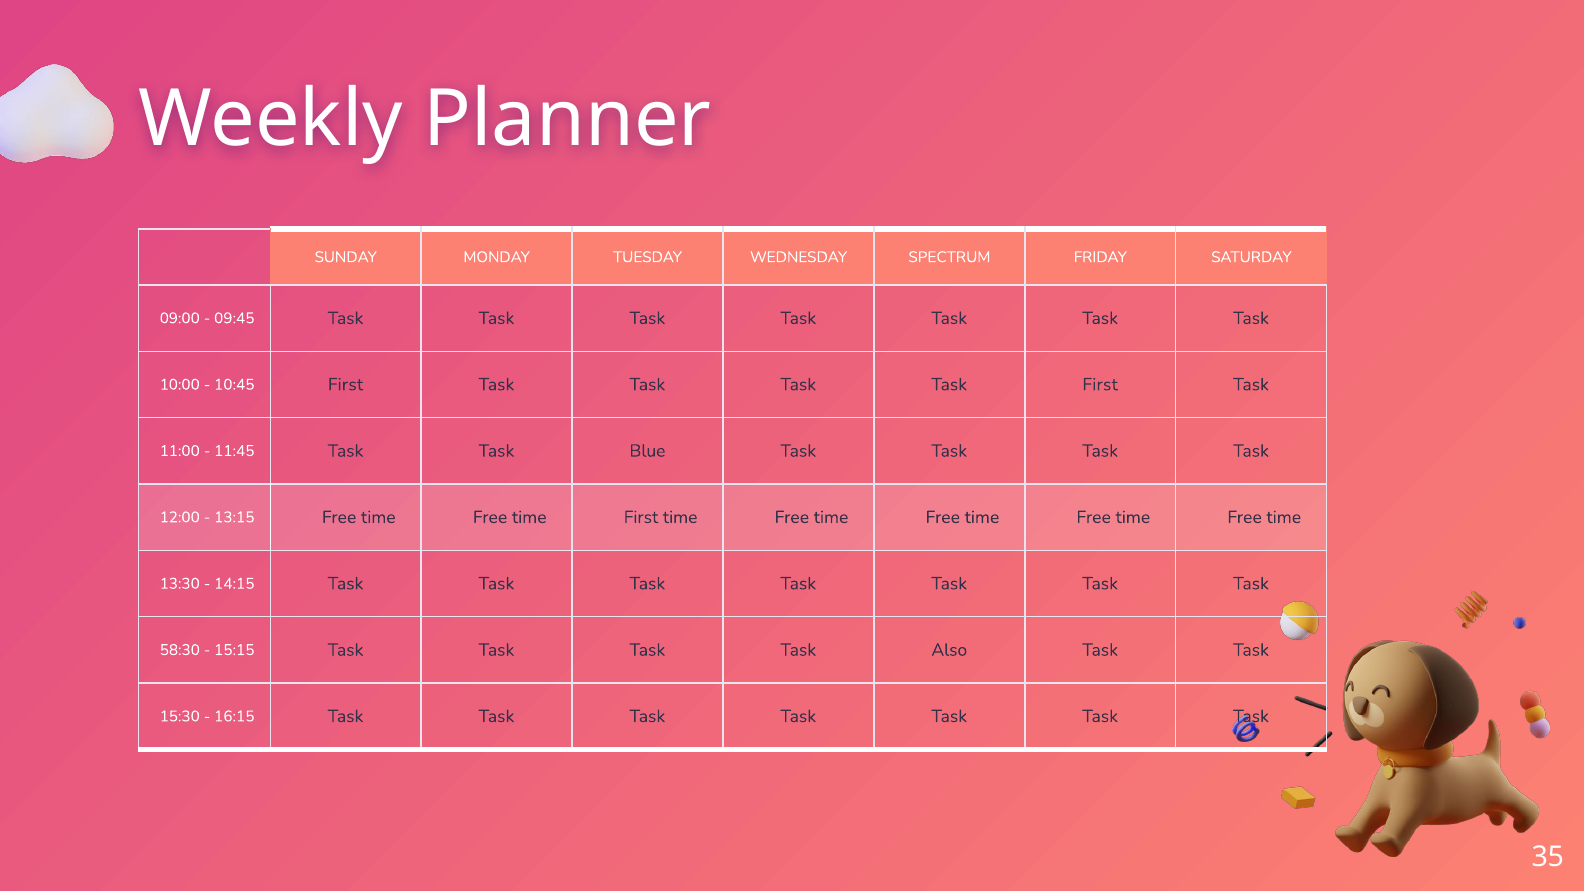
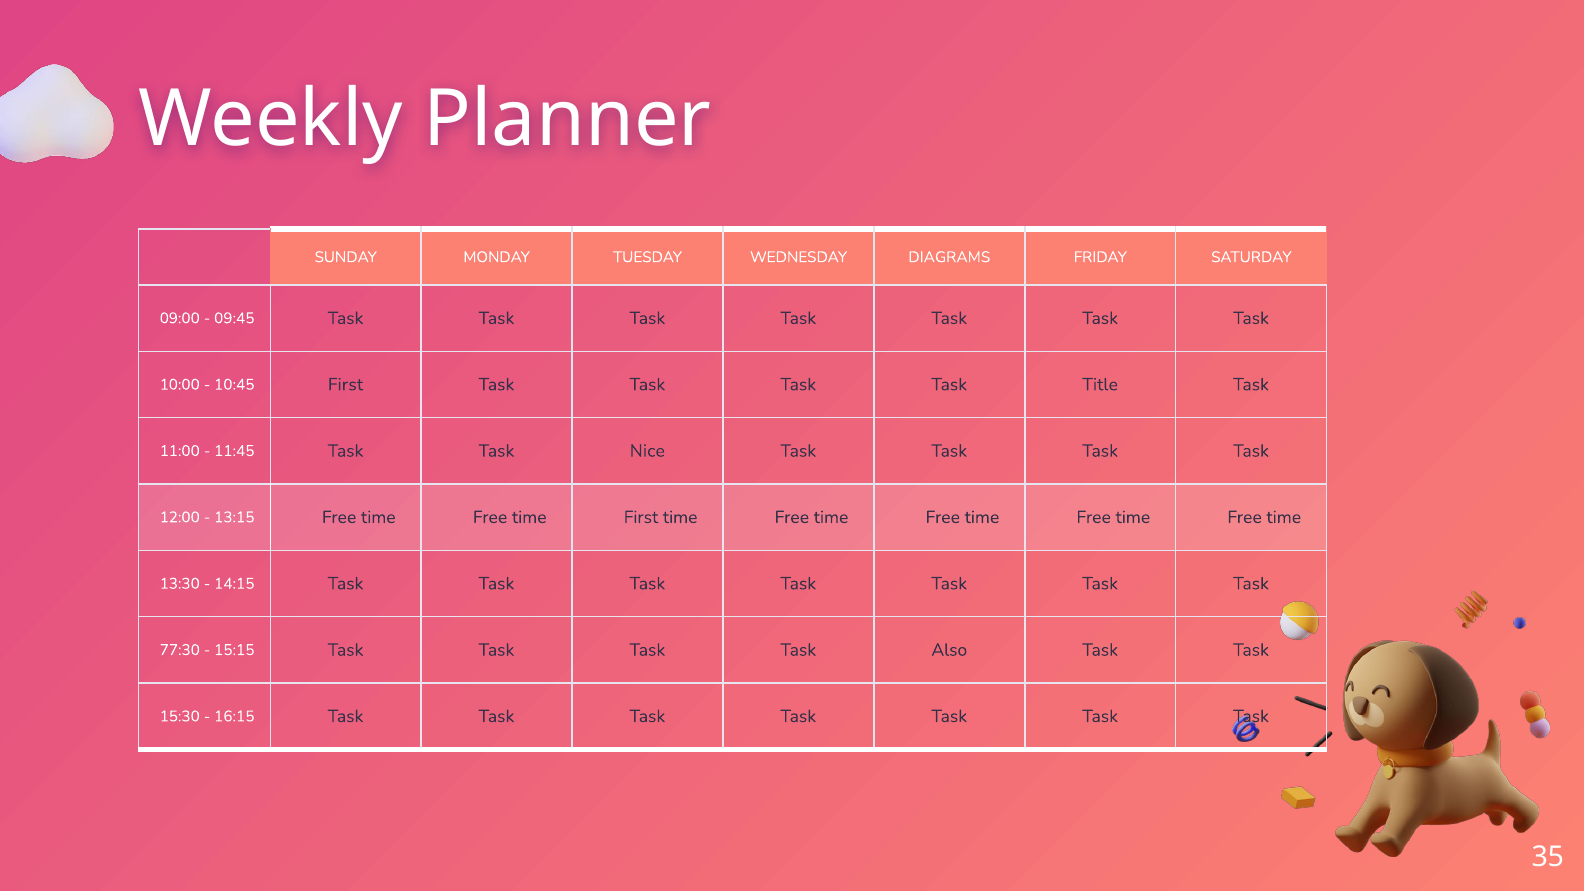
SPECTRUM: SPECTRUM -> DIAGRAMS (949, 257)
Task First: First -> Title (1100, 385)
Blue: Blue -> Nice (647, 451)
58:30: 58:30 -> 77:30 (180, 650)
